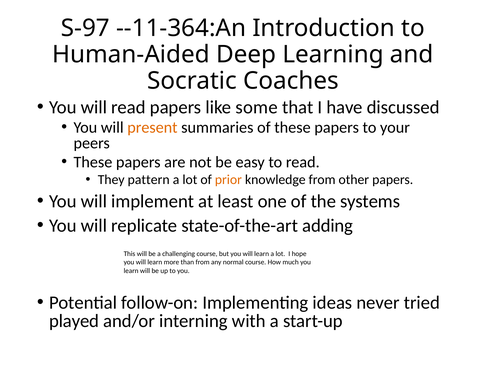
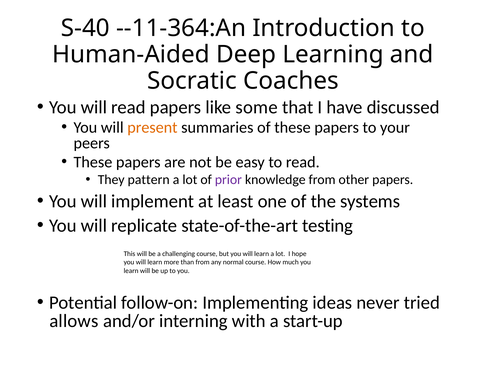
S-97: S-97 -> S-40 (85, 28)
prior colour: orange -> purple (228, 180)
adding: adding -> testing (328, 225)
played: played -> allows (74, 320)
